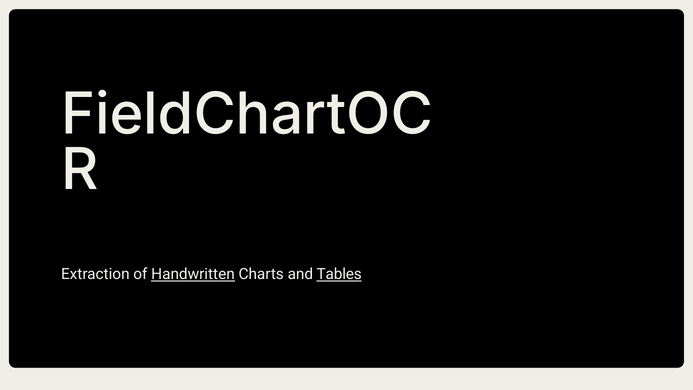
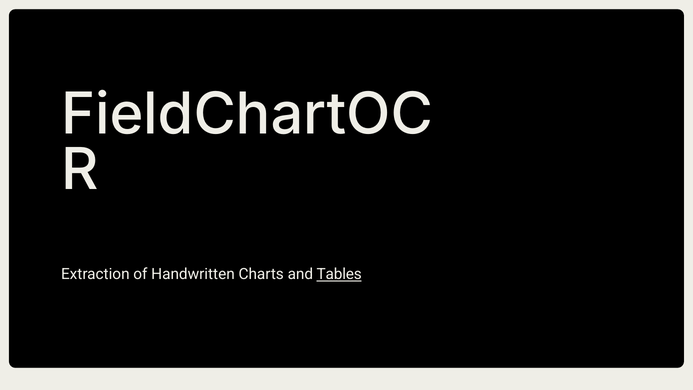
Handwritten underline: present -> none (193, 274)
